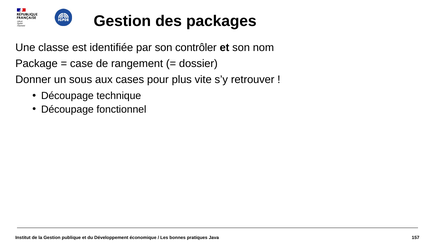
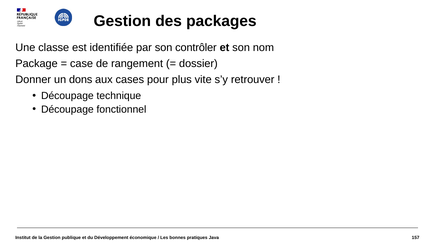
sous: sous -> dons (81, 80)
